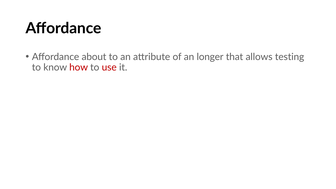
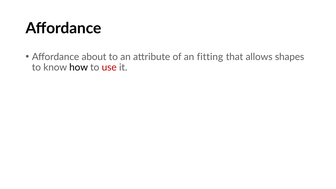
longer: longer -> fitting (210, 57)
testing: testing -> shapes (290, 57)
how colour: red -> black (79, 67)
